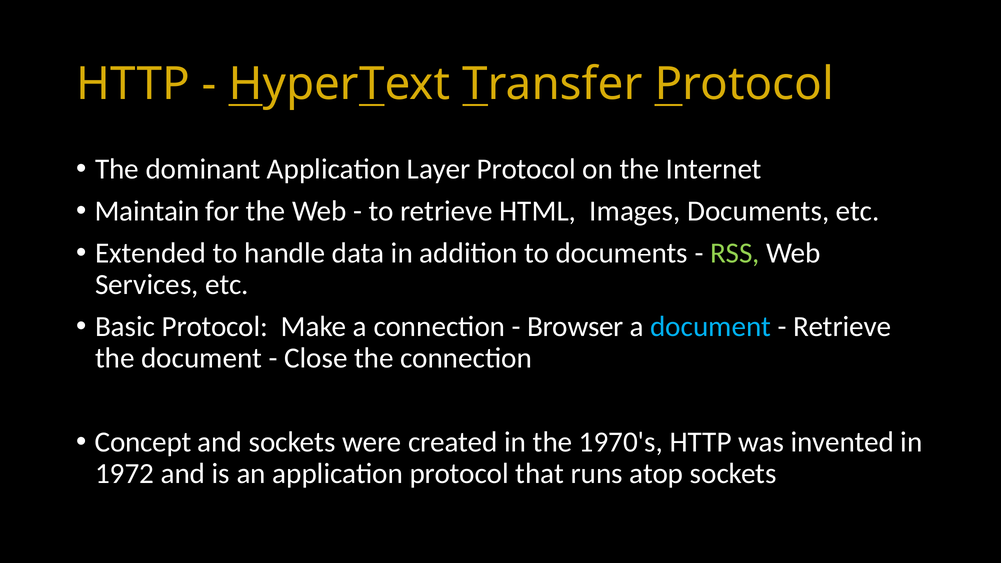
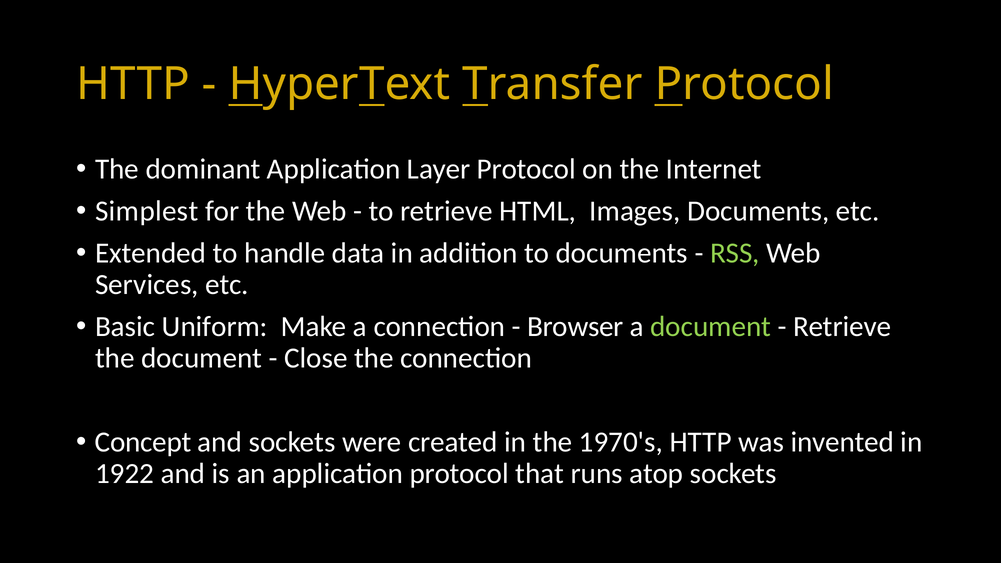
Maintain: Maintain -> Simplest (147, 211)
Basic Protocol: Protocol -> Uniform (215, 327)
document colour: light blue -> light green (711, 327)
1972: 1972 -> 1922 (125, 474)
